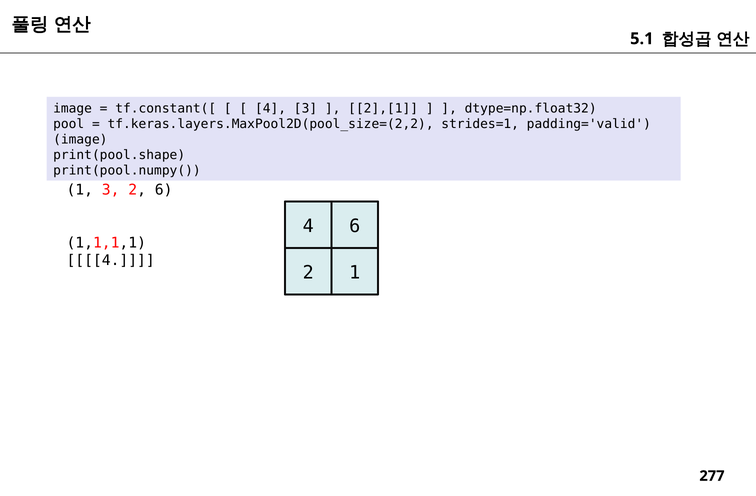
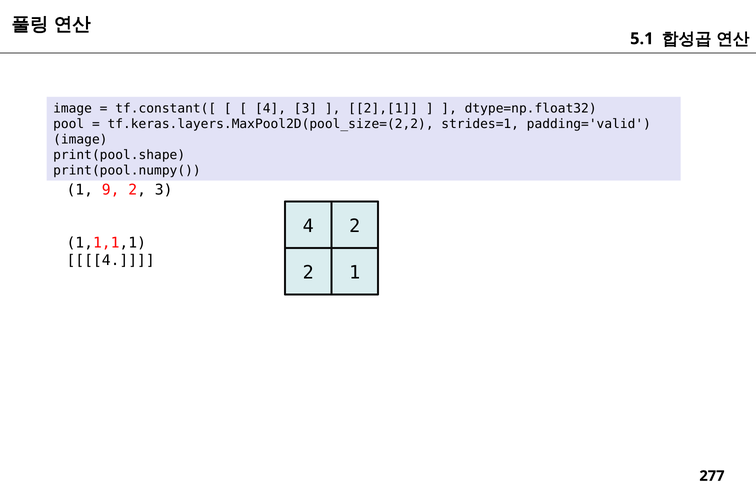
1 3: 3 -> 9 (111, 190)
2 6: 6 -> 3 (164, 190)
4 6: 6 -> 2 (355, 226)
